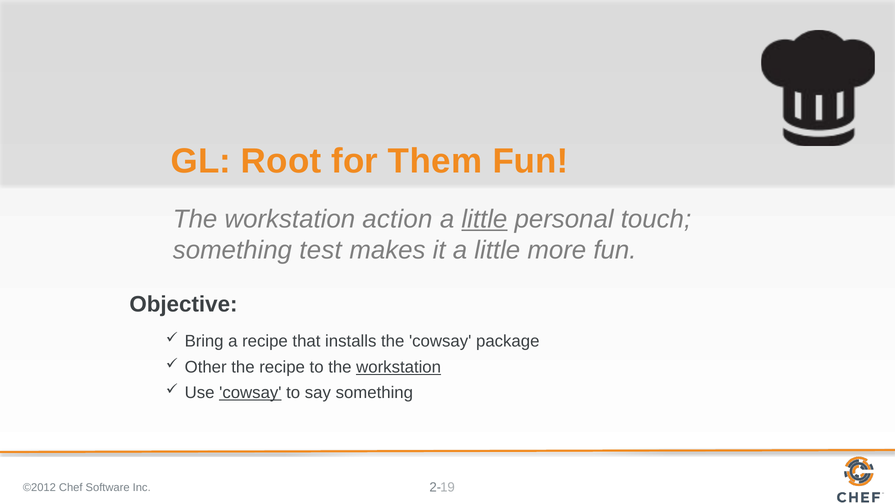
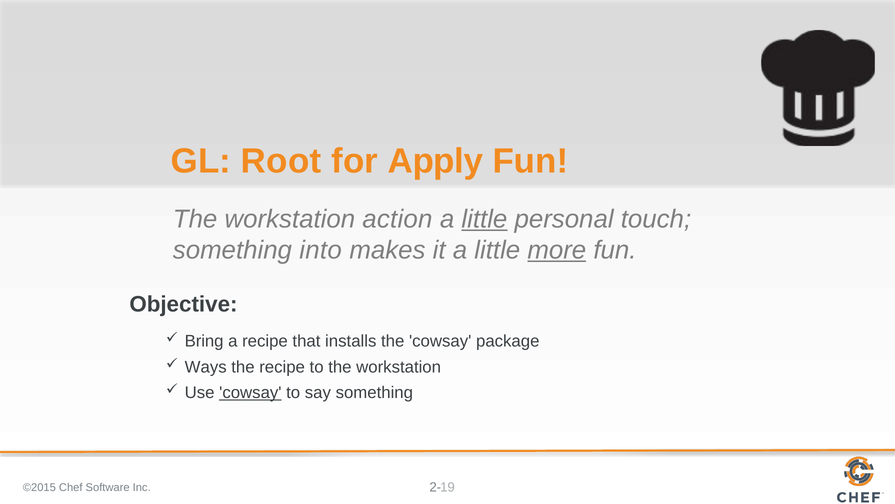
Them: Them -> Apply (435, 161)
test: test -> into (321, 250)
more underline: none -> present (557, 250)
Other: Other -> Ways (206, 367)
workstation underline: present -> none (399, 367)
©2012: ©2012 -> ©2015 (39, 487)
